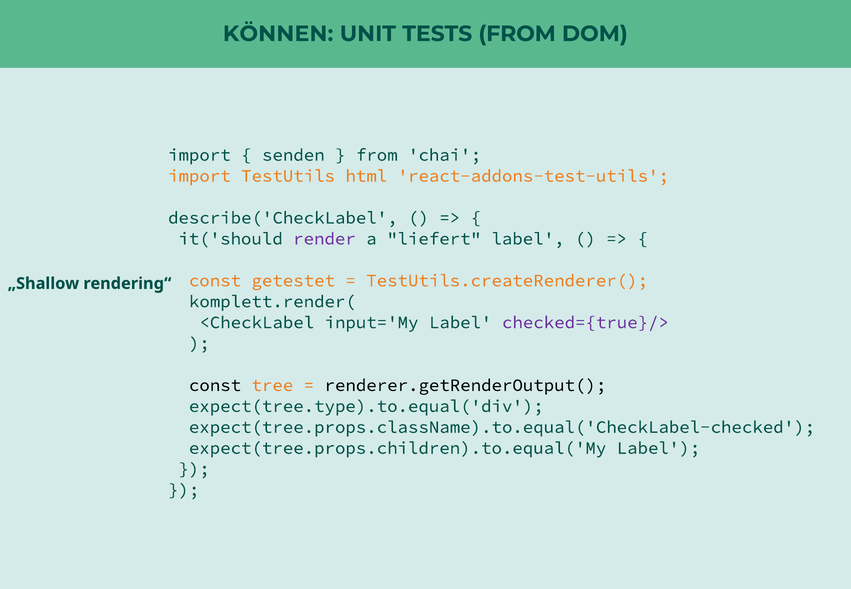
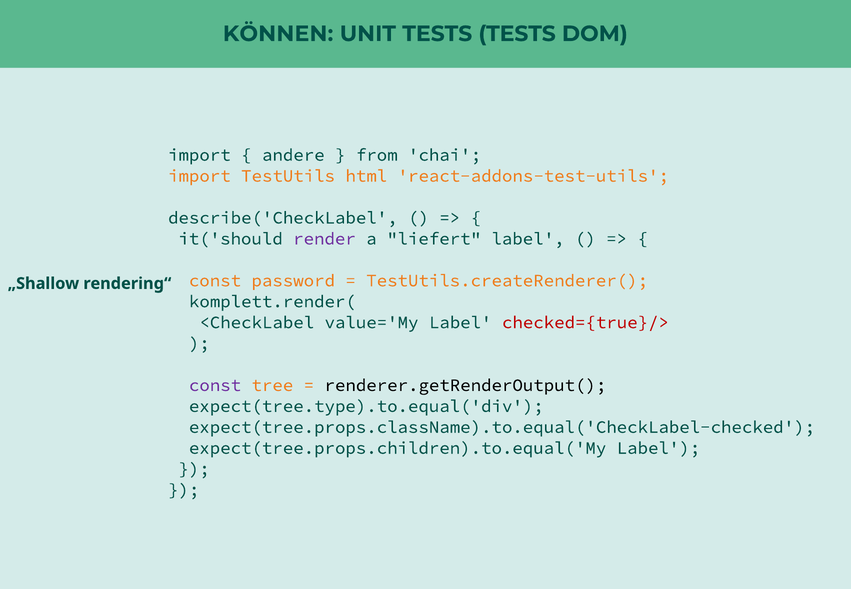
TESTS FROM: FROM -> TESTS (517, 34)
senden: senden -> andere (293, 155)
getestet: getestet -> password (293, 281)
input='My: input='My -> value='My (372, 322)
checked={true}/> colour: purple -> red (586, 322)
const colour: black -> purple (215, 385)
